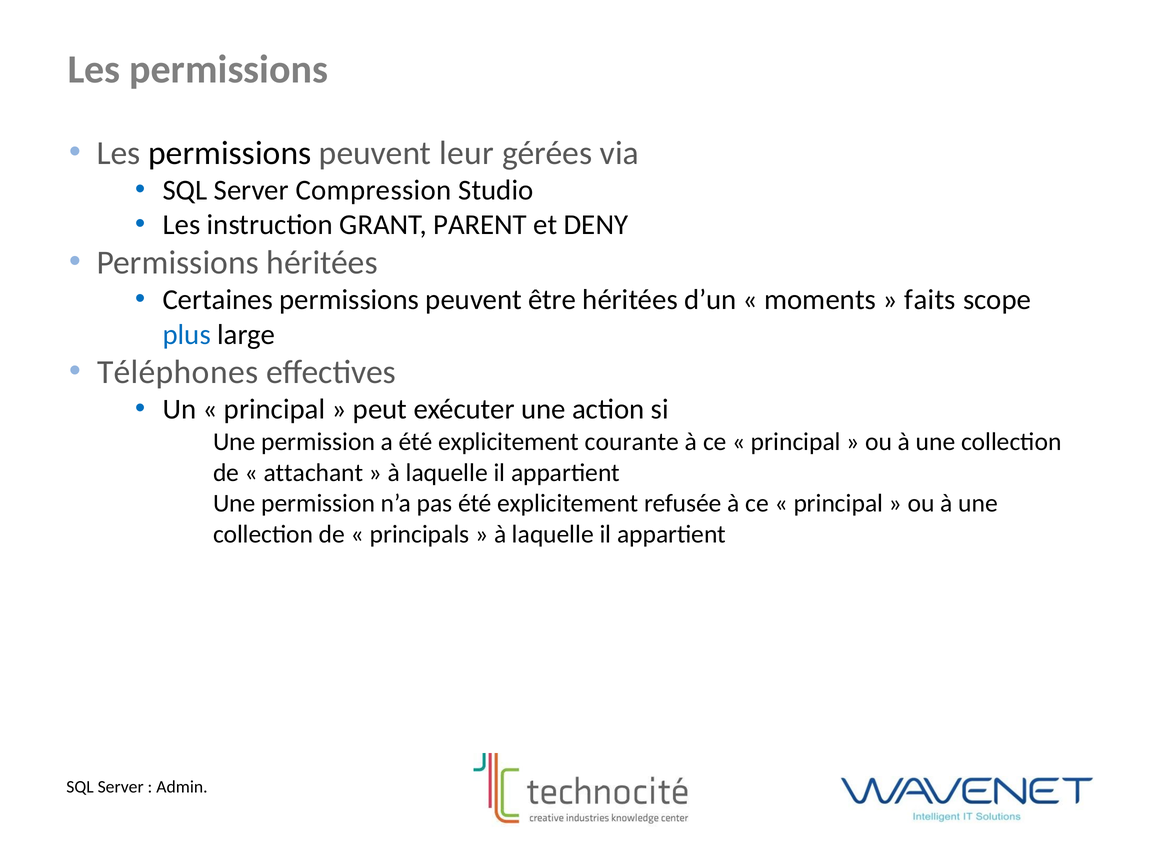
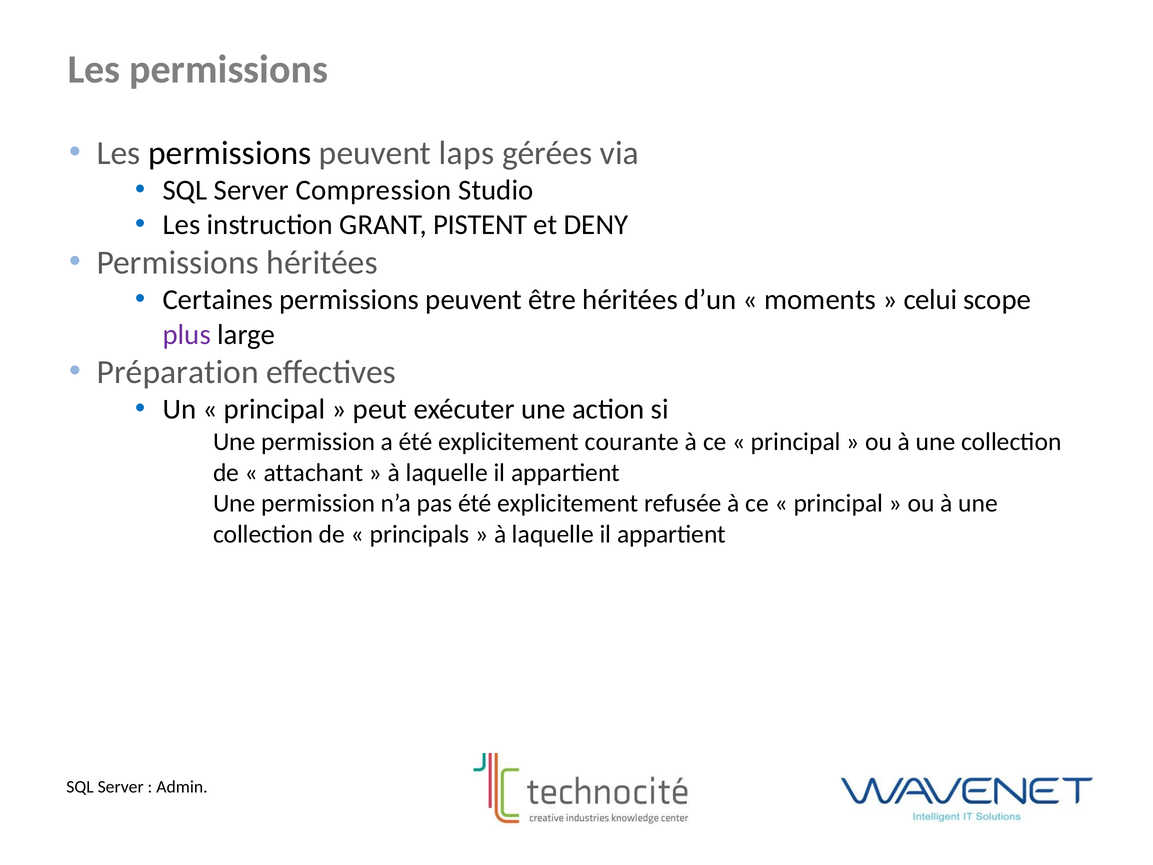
leur: leur -> laps (466, 153)
PARENT: PARENT -> PISTENT (480, 225)
faits: faits -> celui (930, 300)
plus colour: blue -> purple (187, 334)
Téléphones: Téléphones -> Préparation (178, 372)
